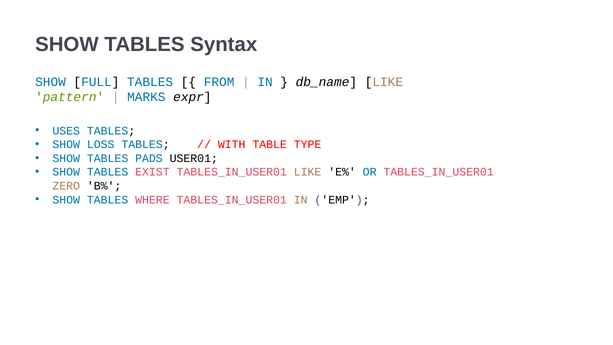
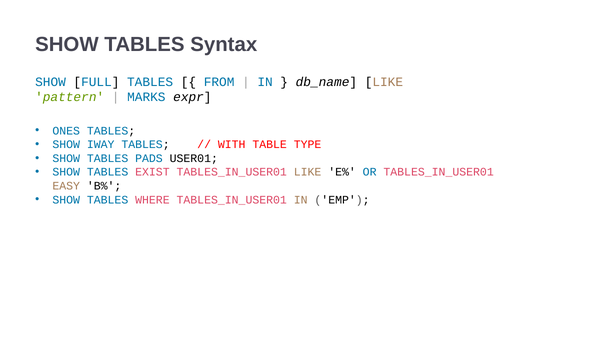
USES: USES -> ONES (66, 131)
LOSS: LOSS -> IWAY (101, 145)
ZERO: ZERO -> EASY (66, 186)
